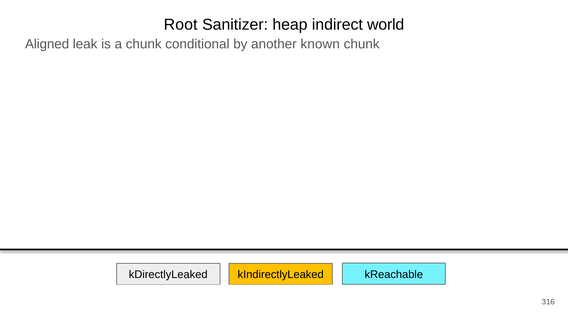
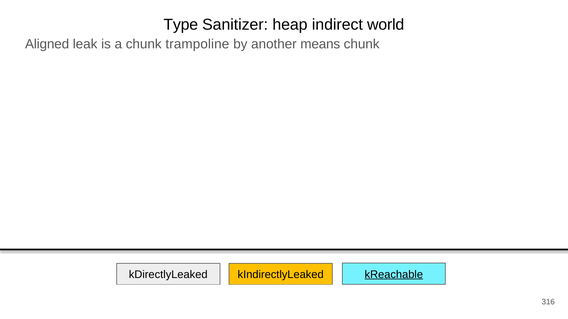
Root: Root -> Type (181, 25)
conditional: conditional -> trampoline (197, 44)
known: known -> means (320, 44)
kReachable underline: none -> present (394, 275)
